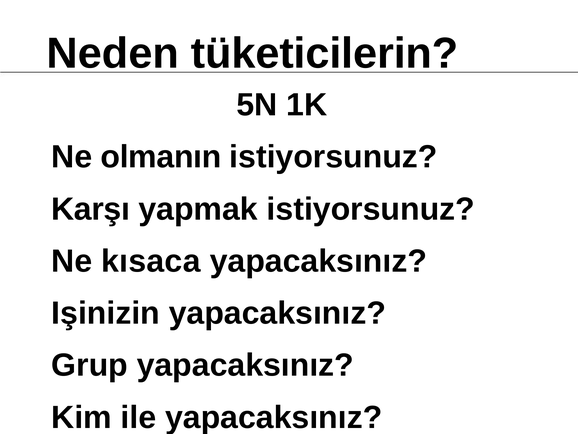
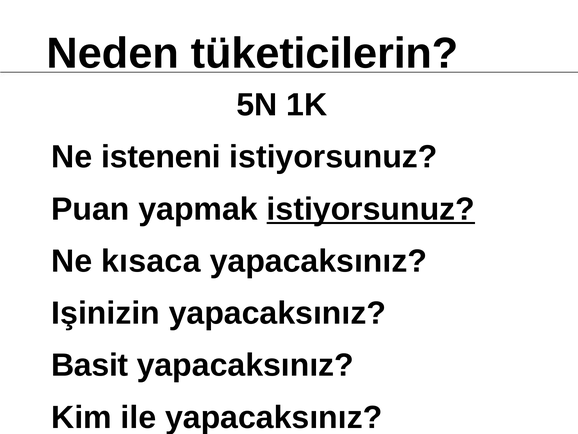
olmanın: olmanın -> isteneni (161, 157)
Karşı: Karşı -> Puan (90, 209)
istiyorsunuz underline: none -> present (371, 209)
Grup: Grup -> Basit (90, 365)
